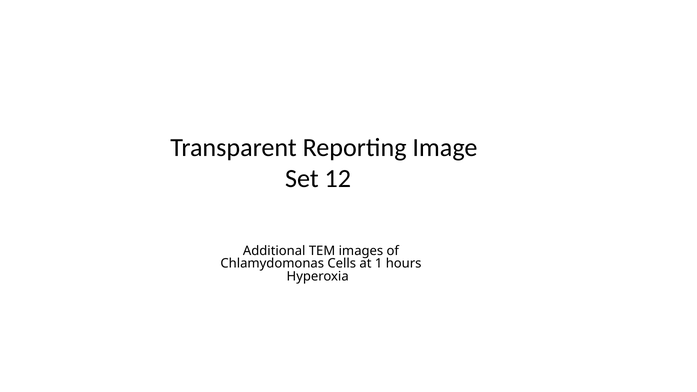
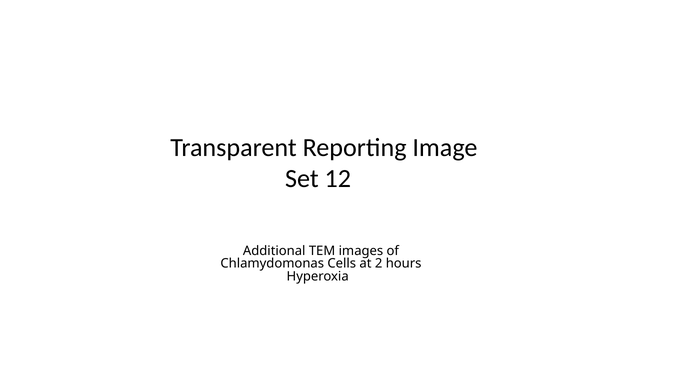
1: 1 -> 2 (379, 264)
